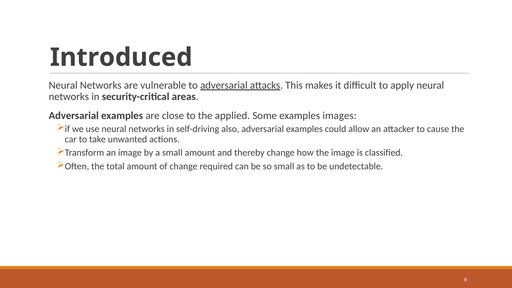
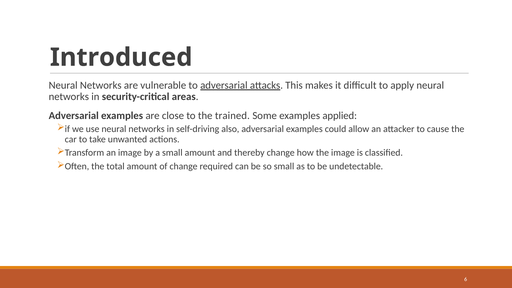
applied: applied -> trained (232, 116)
images: images -> applied (340, 116)
